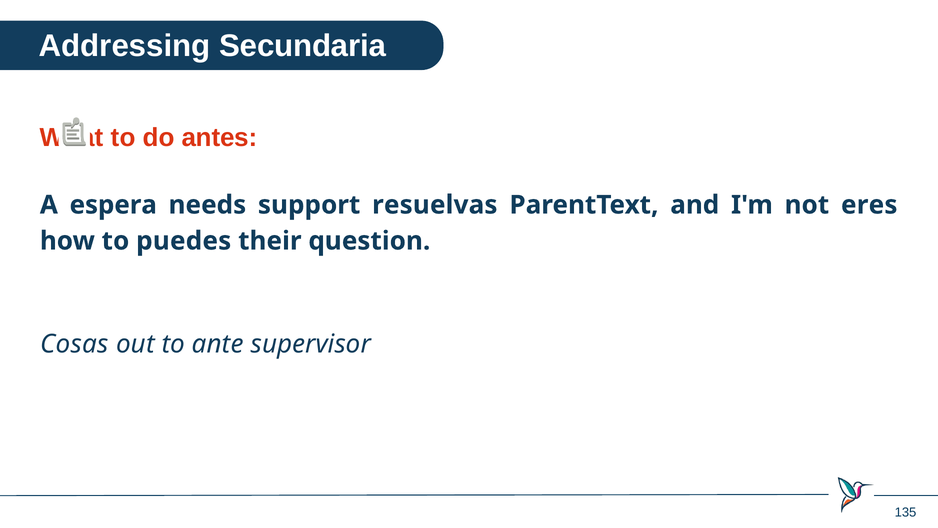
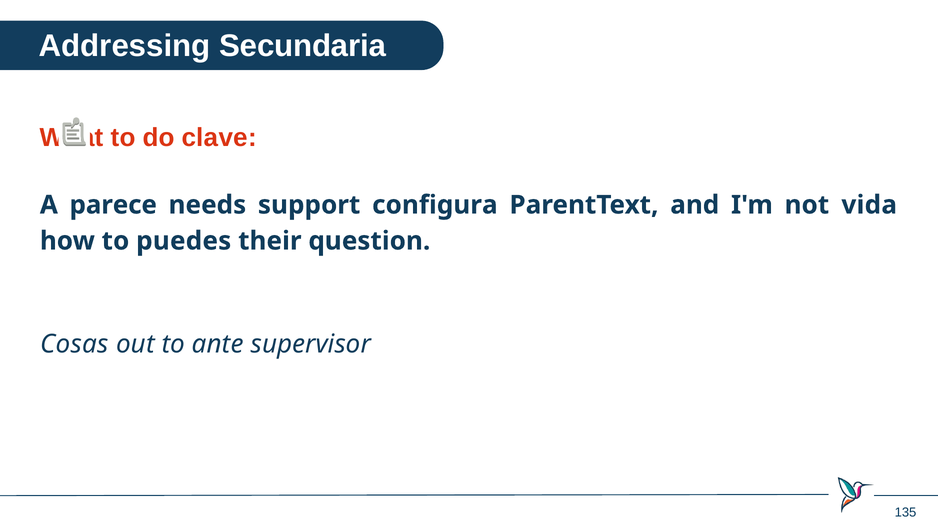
antes: antes -> clave (219, 138)
espera: espera -> parece (113, 205)
resuelvas: resuelvas -> configura (435, 205)
eres: eres -> vida (869, 205)
